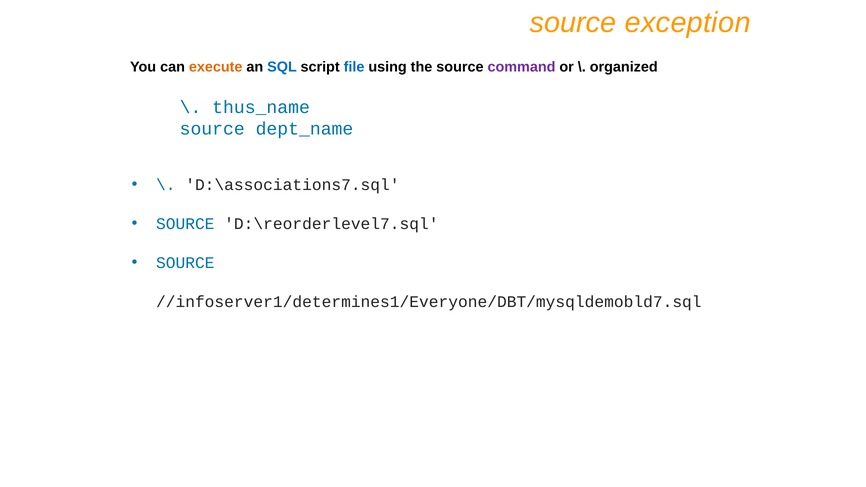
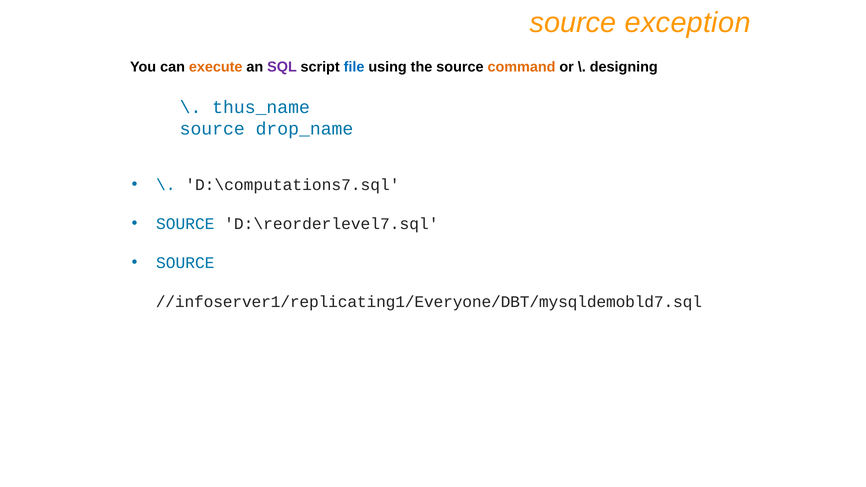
SQL colour: blue -> purple (282, 67)
command colour: purple -> orange (522, 67)
organized: organized -> designing (624, 67)
dept_name: dept_name -> drop_name (304, 129)
D:\associations7.sql: D:\associations7.sql -> D:\computations7.sql (292, 185)
//infoserver1/determines1/Everyone/DBT/mysqldemobld7.sql: //infoserver1/determines1/Everyone/DBT/mysqldemobld7.sql -> //infoserver1/replicating1/Everyone/DBT/mysqldemobld7.sql (429, 302)
